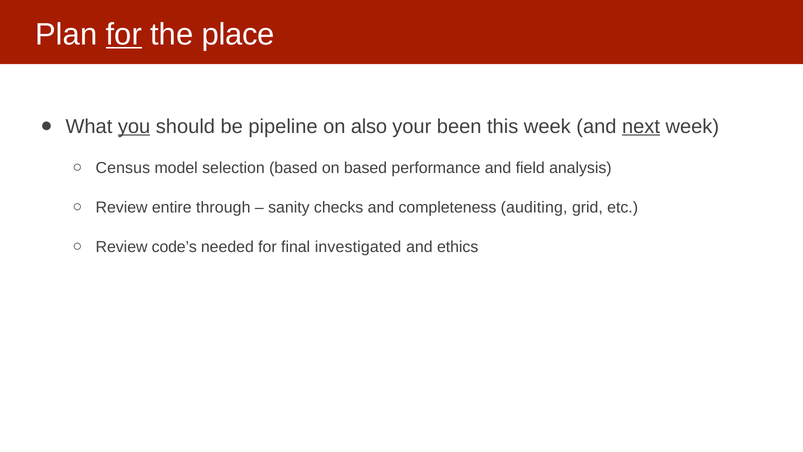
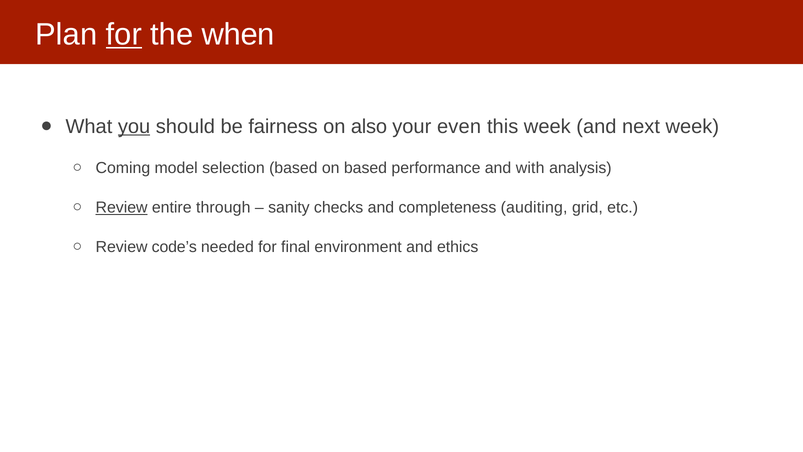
place: place -> when (238, 34)
pipeline: pipeline -> fairness (283, 126)
been: been -> even (459, 126)
next underline: present -> none (641, 126)
Census: Census -> Coming (123, 168)
field: field -> with (530, 168)
Review underline: none -> present (122, 207)
investigated: investigated -> environment (358, 247)
